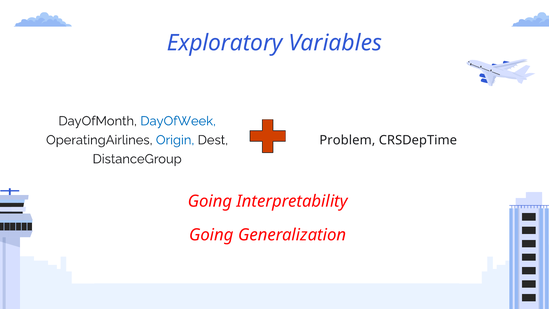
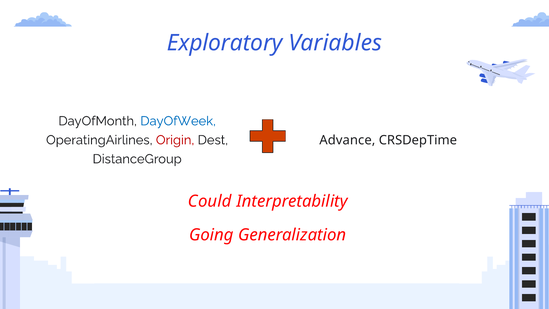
Origin colour: blue -> red (175, 140)
Problem: Problem -> Advance (347, 140)
Going: Going -> Could (210, 201)
